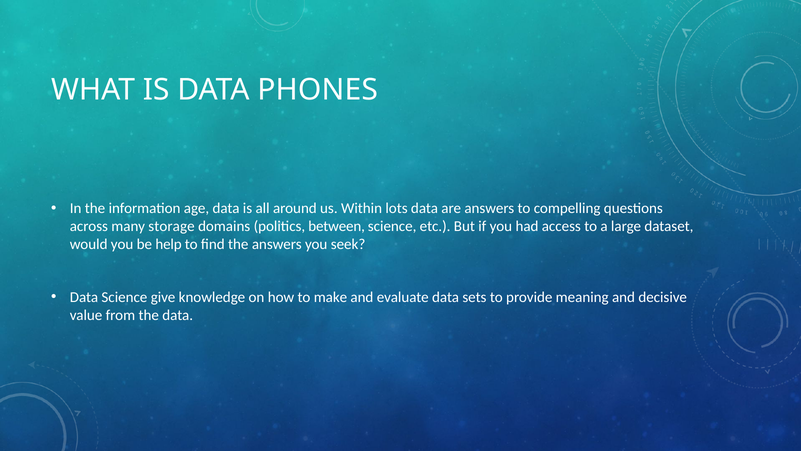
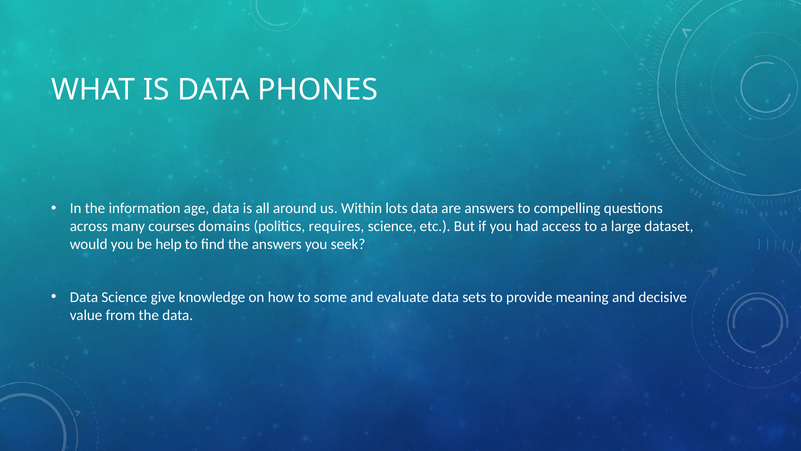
storage: storage -> courses (172, 226)
between: between -> requires (336, 226)
make: make -> some (330, 297)
